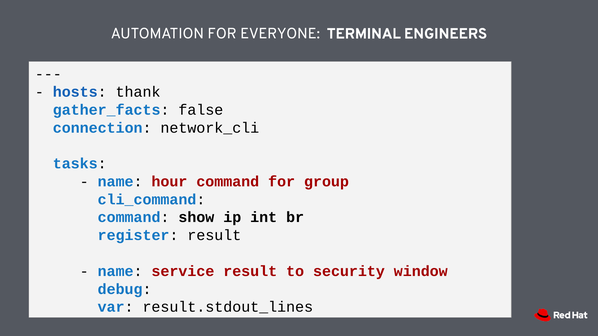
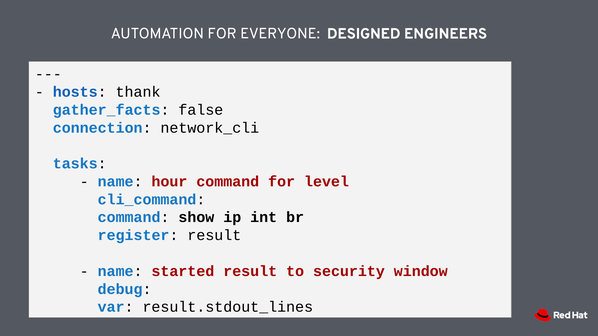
TERMINAL: TERMINAL -> DESIGNED (364, 34)
group: group -> level (326, 182)
service: service -> started (183, 272)
